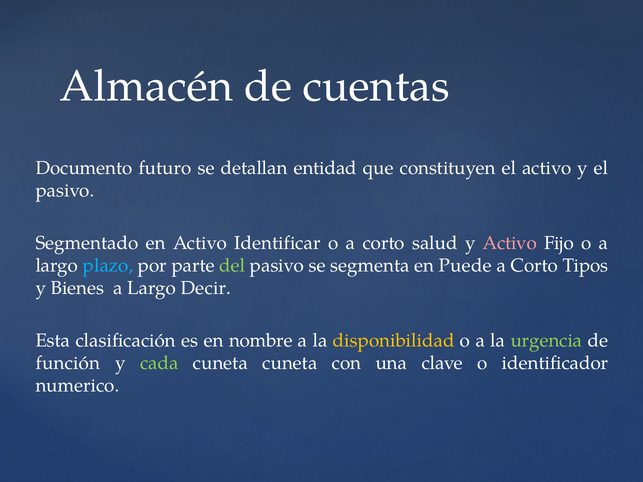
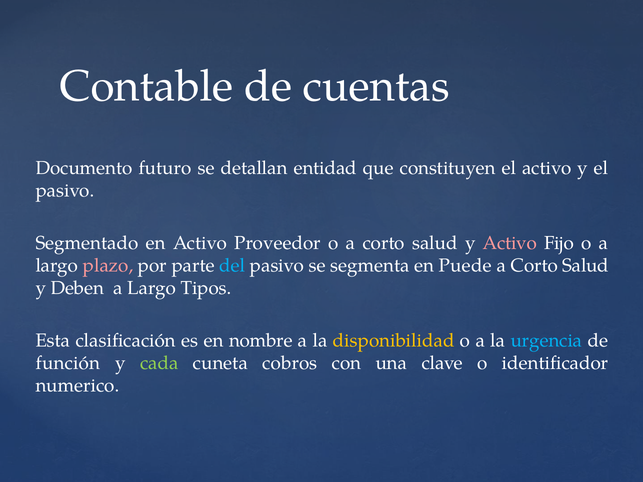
Almacén: Almacén -> Contable (147, 87)
Identificar: Identificar -> Proveedor (277, 243)
plazo colour: light blue -> pink (108, 266)
del colour: light green -> light blue (232, 266)
Tipos: Tipos -> Salud (586, 266)
Bienes: Bienes -> Deben (77, 288)
Decir: Decir -> Tipos (206, 288)
urgencia colour: light green -> light blue (547, 341)
cuneta cuneta: cuneta -> cobros (290, 363)
